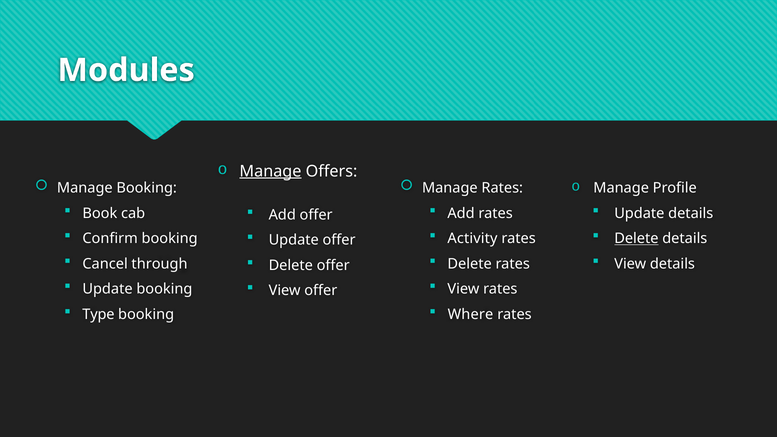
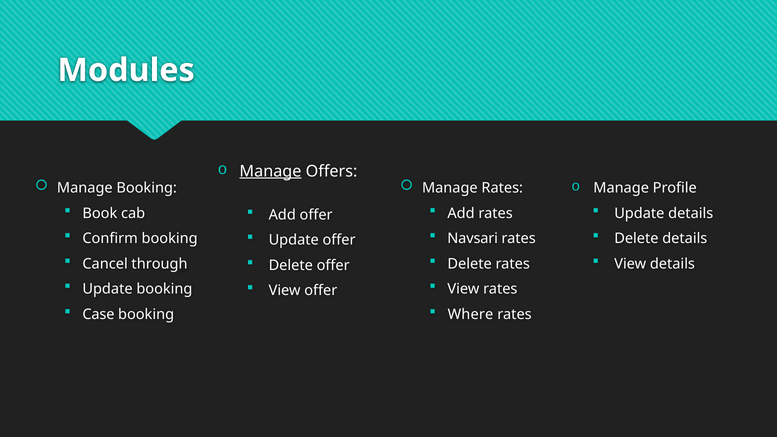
Activity: Activity -> Navsari (473, 239)
Delete underline: present -> none (636, 239)
Type: Type -> Case (98, 314)
